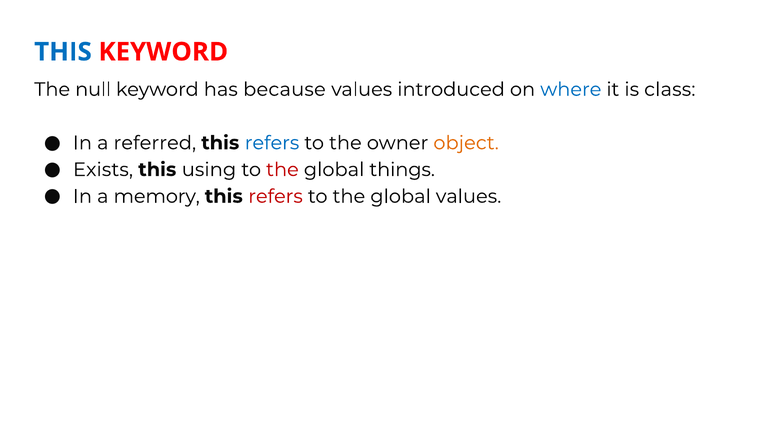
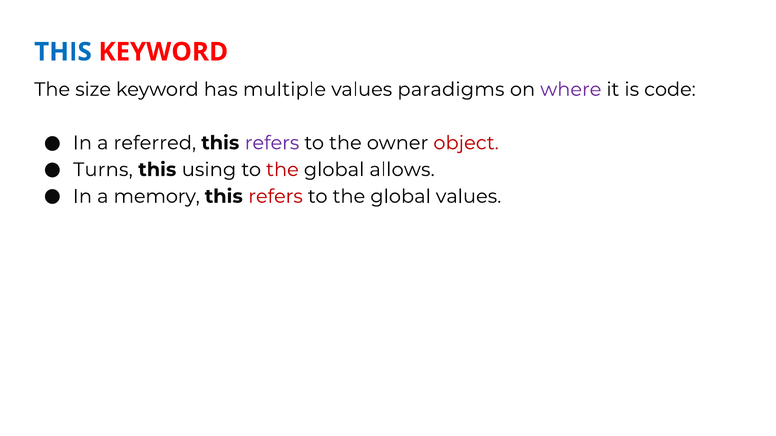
null: null -> size (93, 90)
because: because -> multiple (284, 90)
introduced: introduced -> paradigms (451, 90)
where colour: blue -> purple (571, 90)
class: class -> code (670, 90)
refers colour: blue -> purple (272, 143)
object colour: orange -> red (466, 143)
Exists: Exists -> Turns (103, 170)
things: things -> allows (402, 170)
